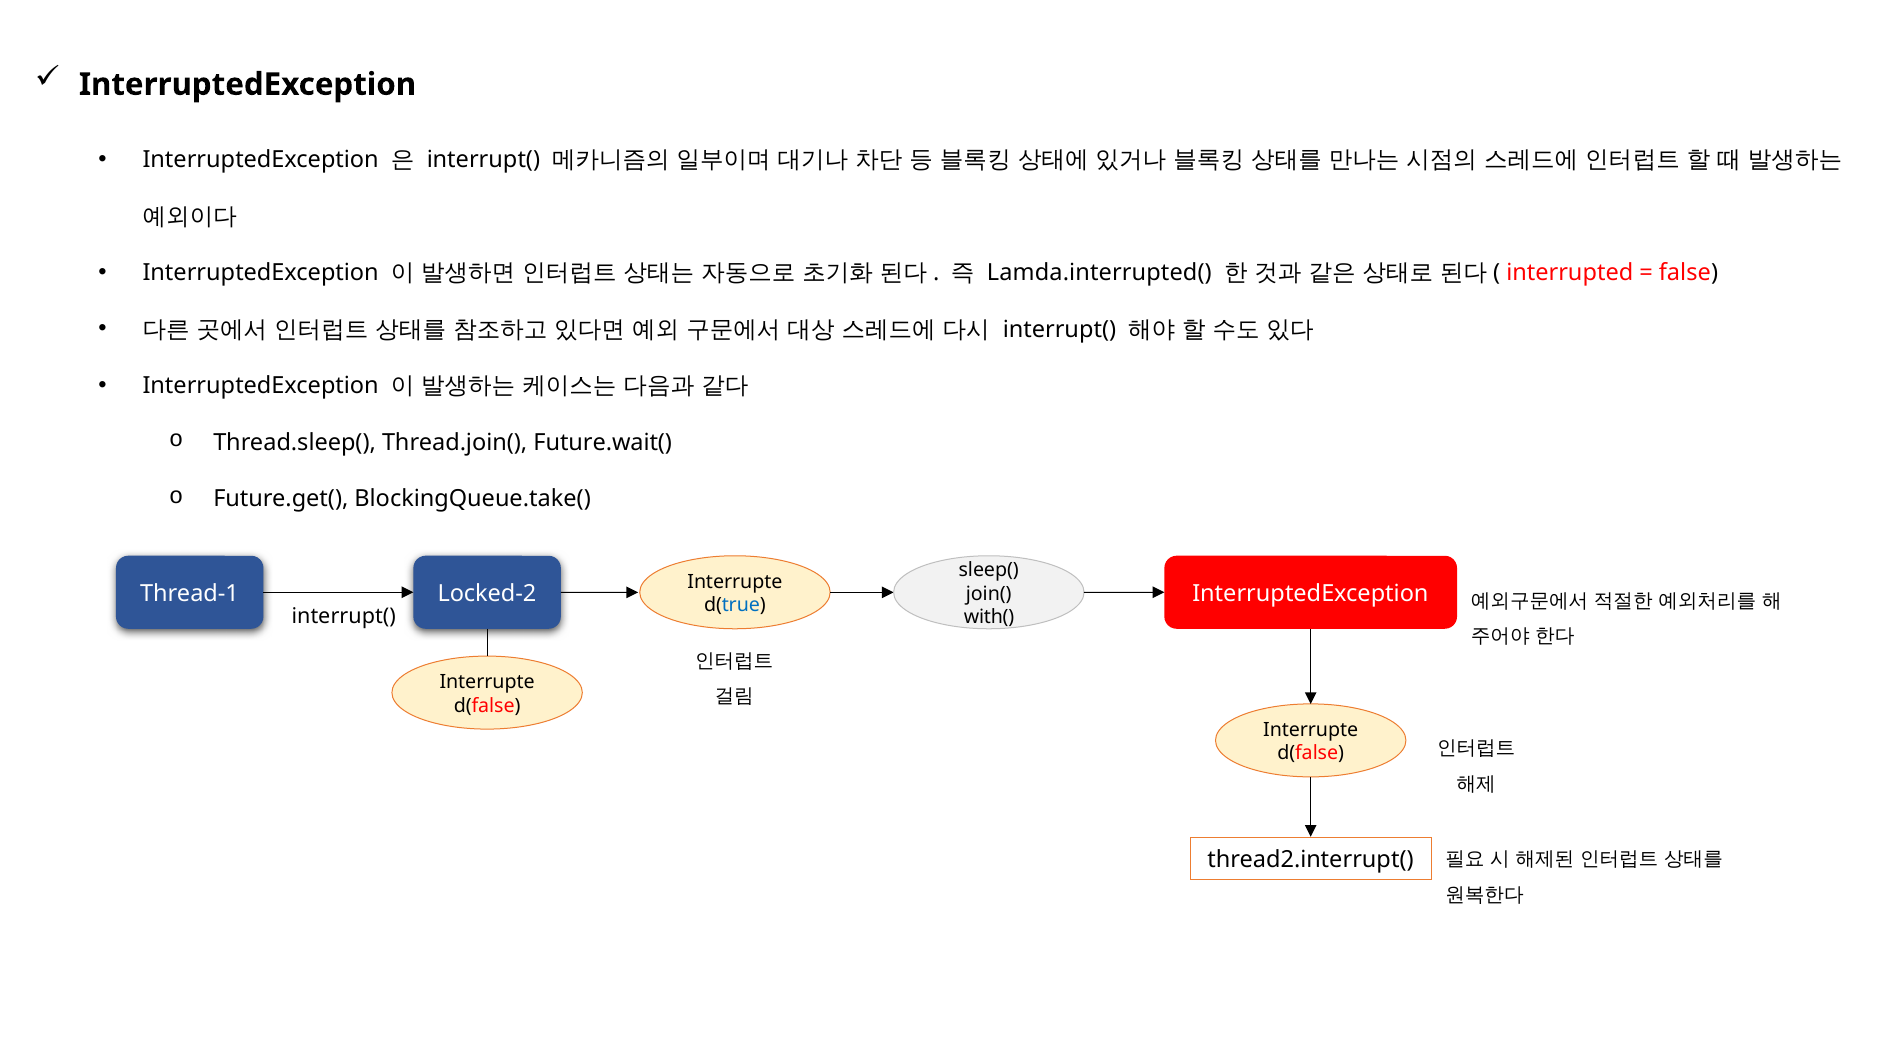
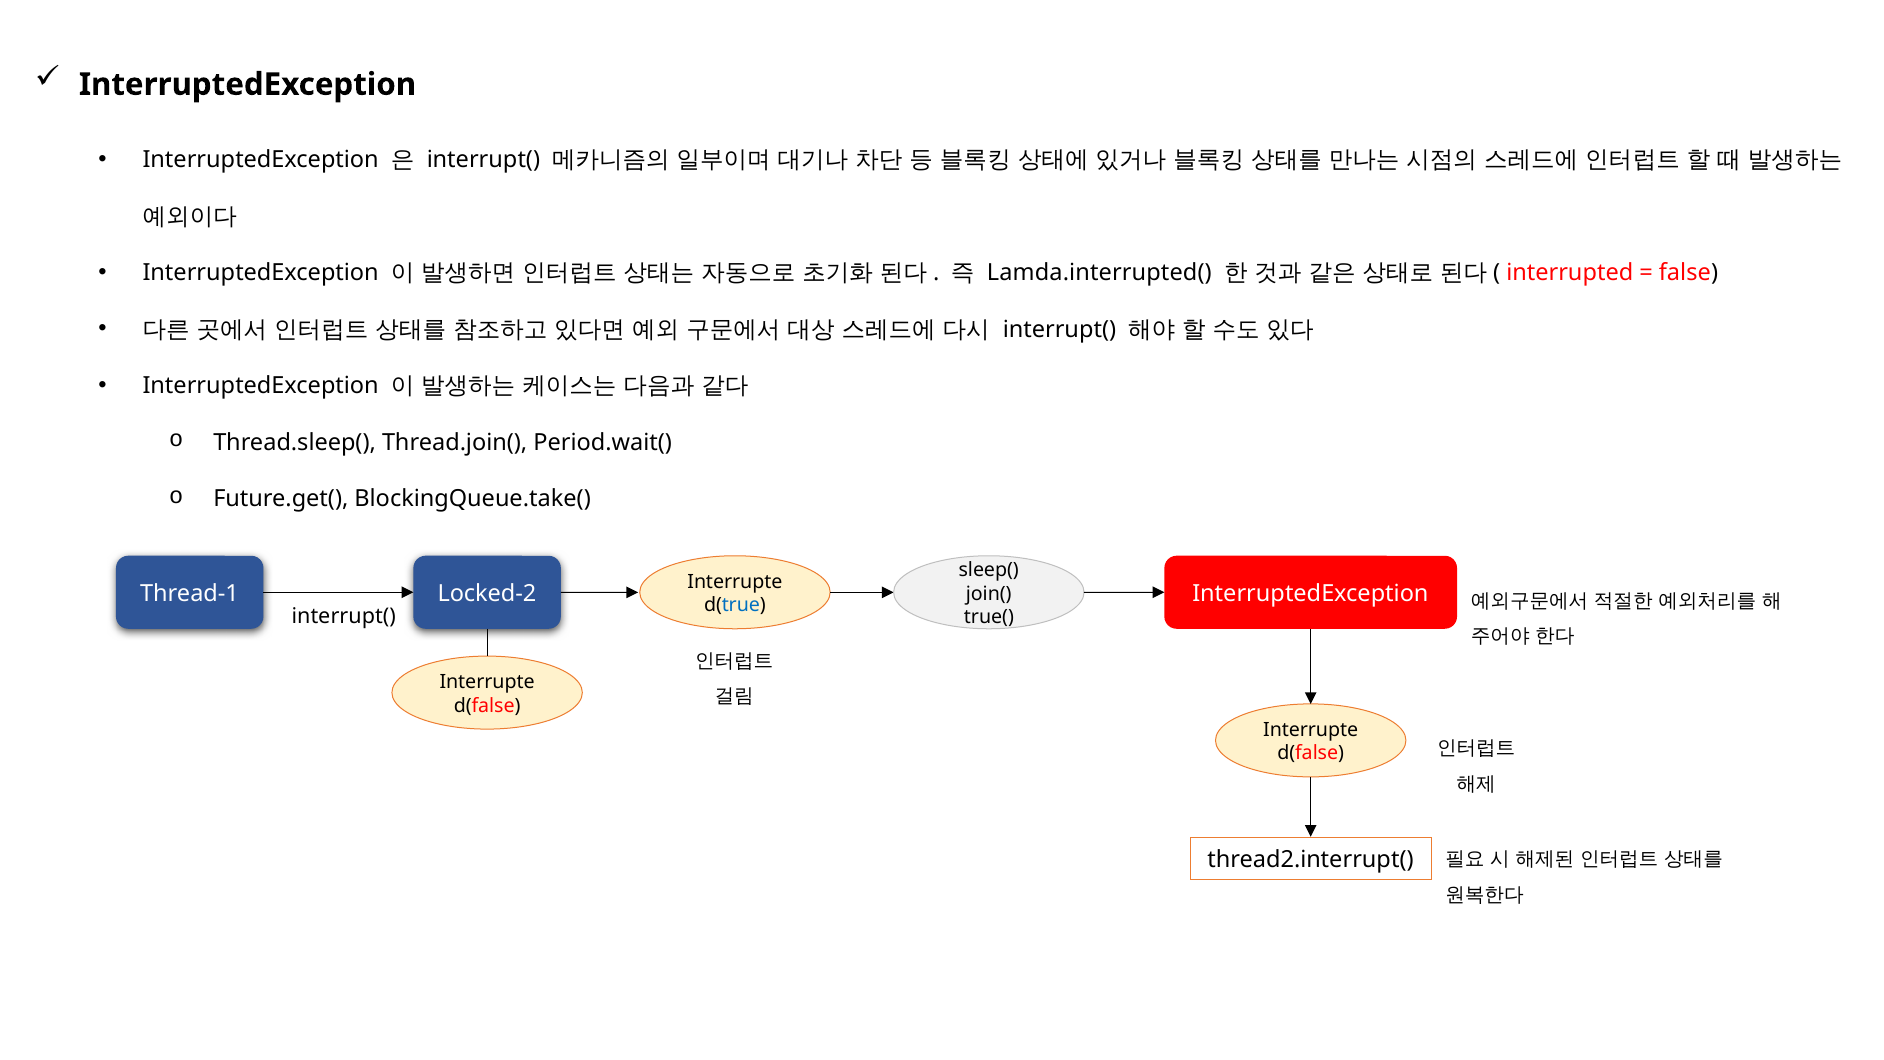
Future.wait(: Future.wait( -> Period.wait( (603, 442)
with(: with( -> true( (989, 617)
